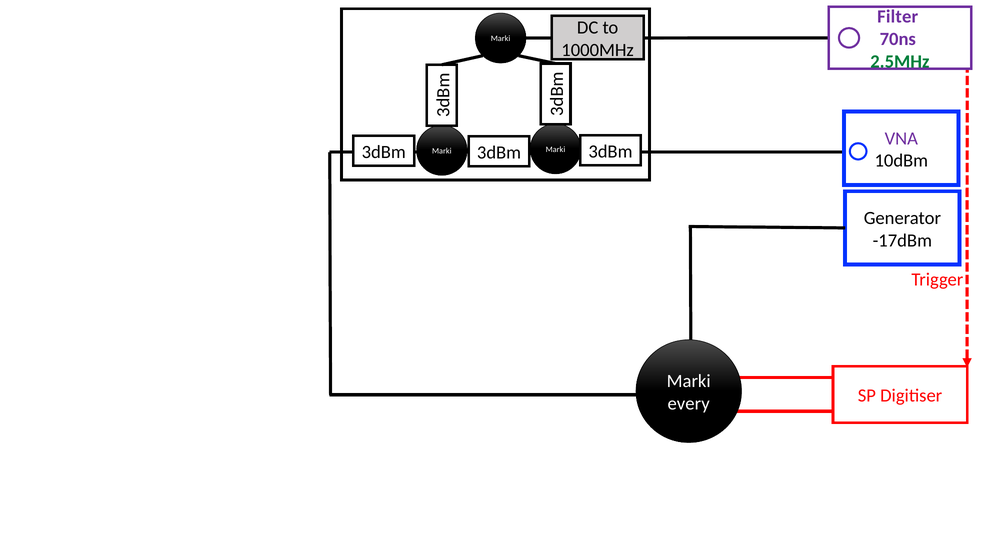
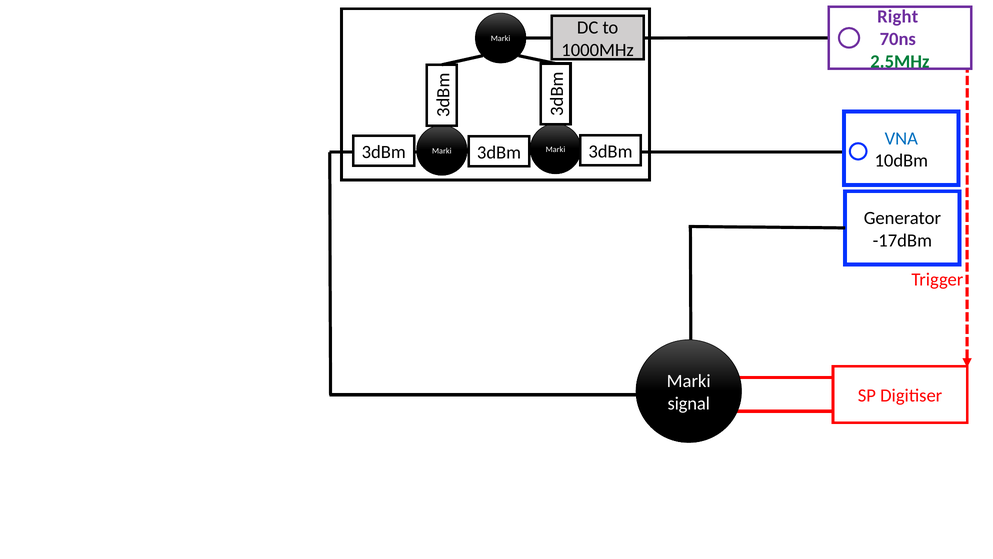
Filter: Filter -> Right (898, 17)
VNA colour: purple -> blue (901, 138)
every: every -> signal (689, 403)
